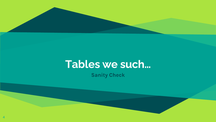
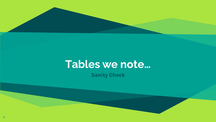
such…: such… -> note… (135, 64)
